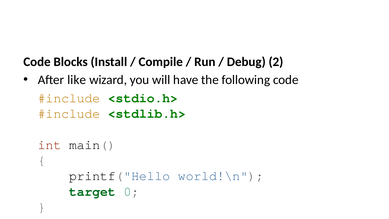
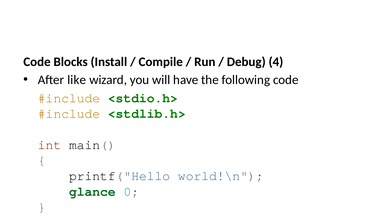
2: 2 -> 4 (276, 62)
target: target -> glance (92, 191)
